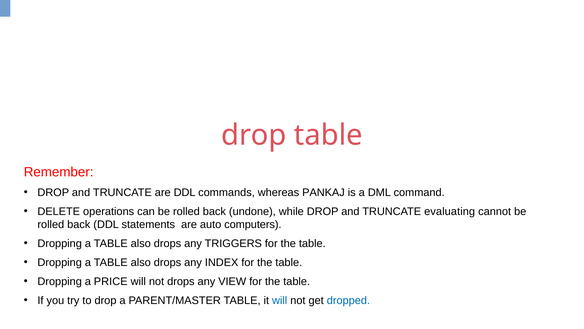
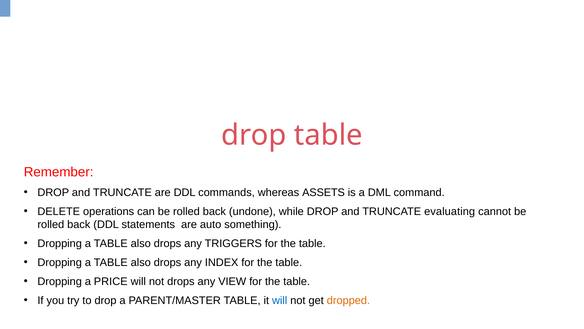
PANKAJ: PANKAJ -> ASSETS (324, 192)
computers: computers -> something (253, 224)
dropped colour: blue -> orange (348, 300)
